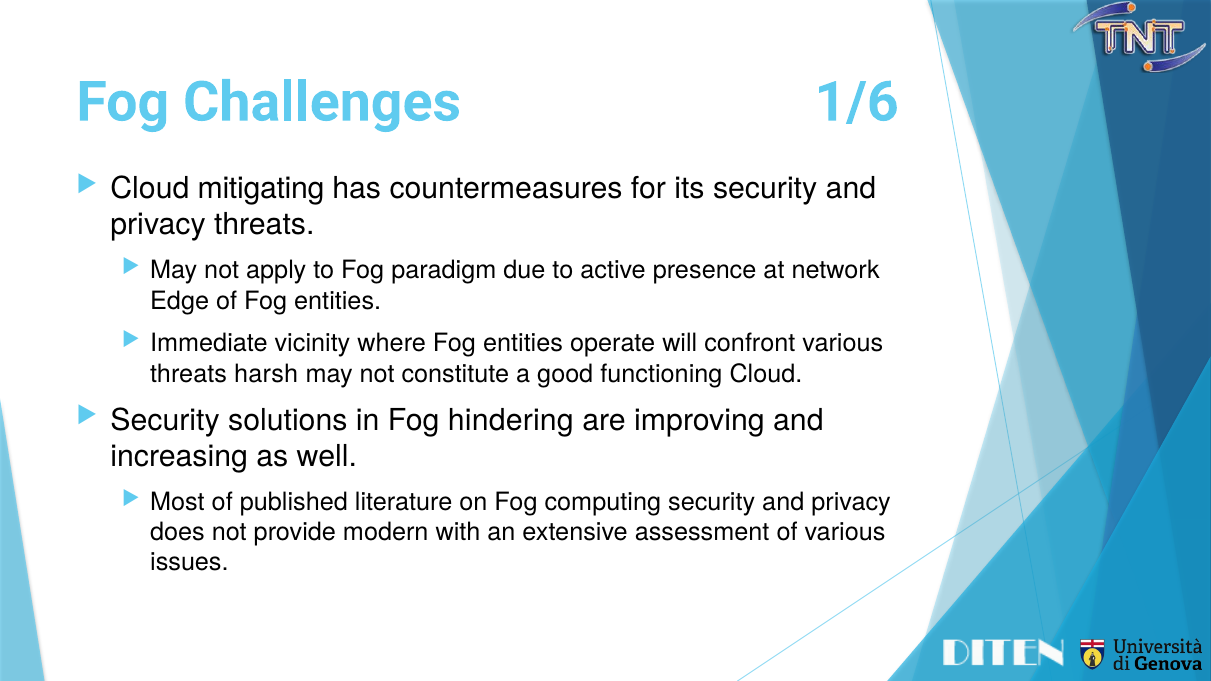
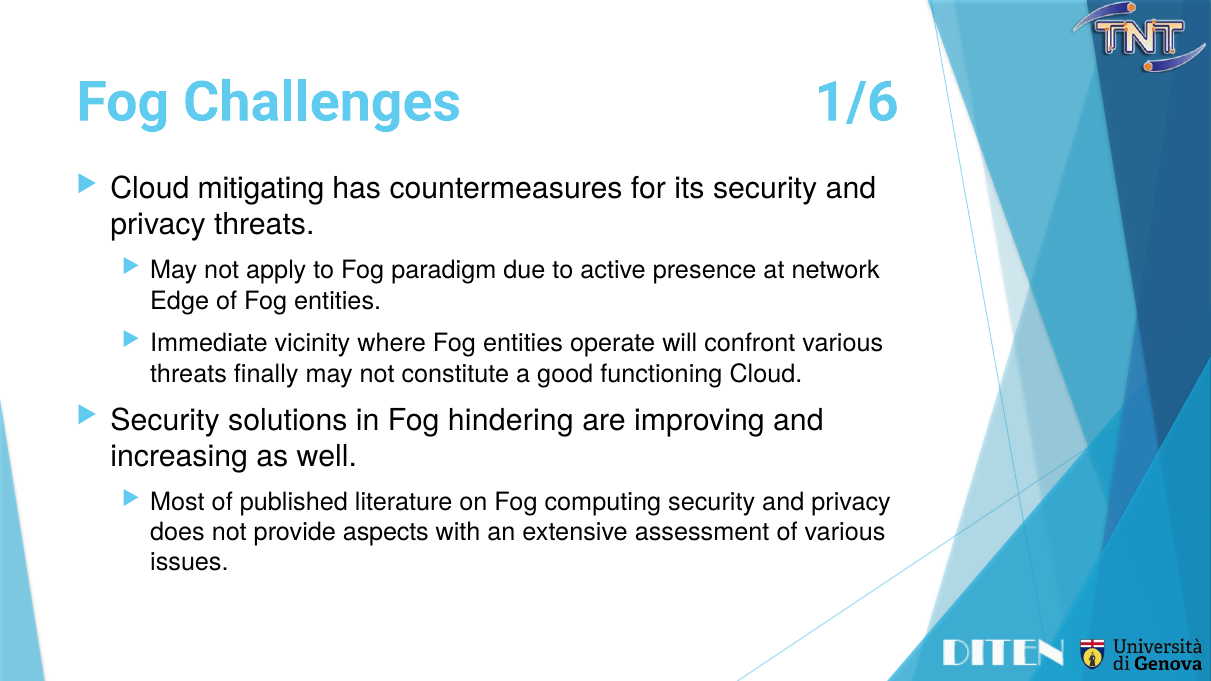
harsh: harsh -> finally (266, 374)
modern: modern -> aspects (386, 532)
